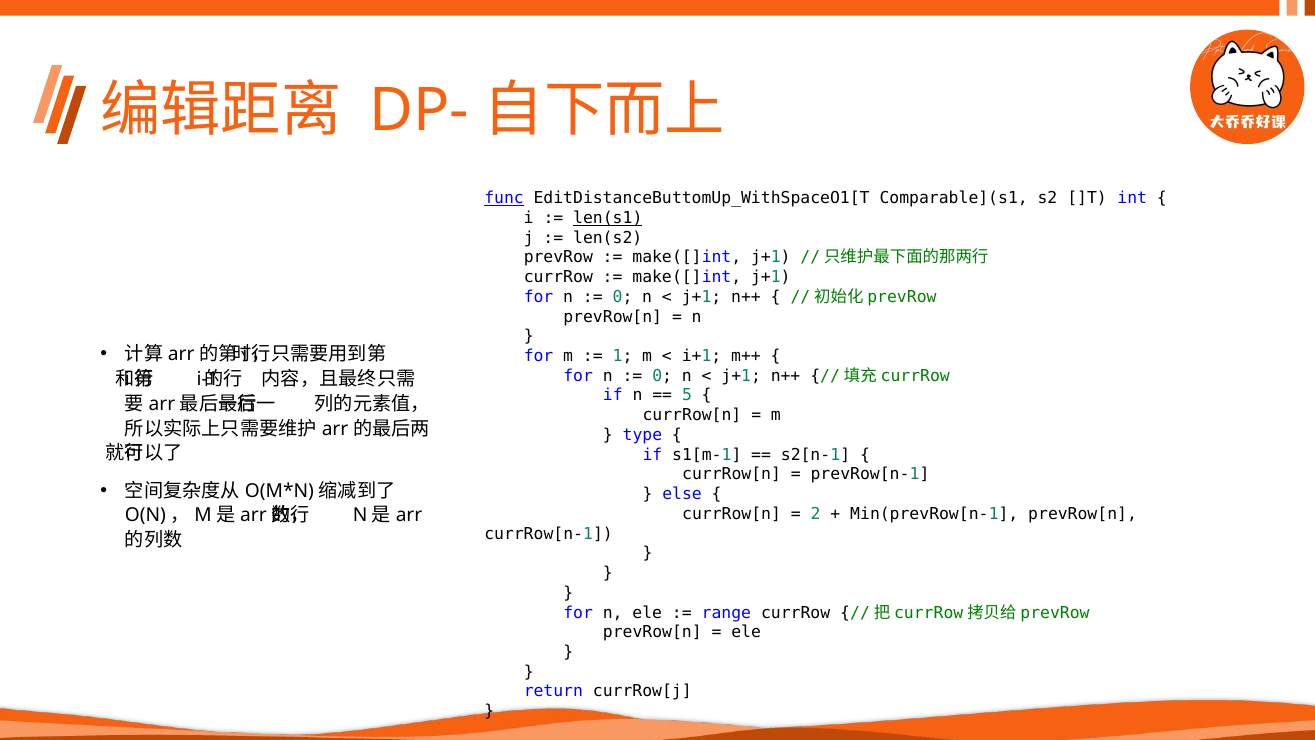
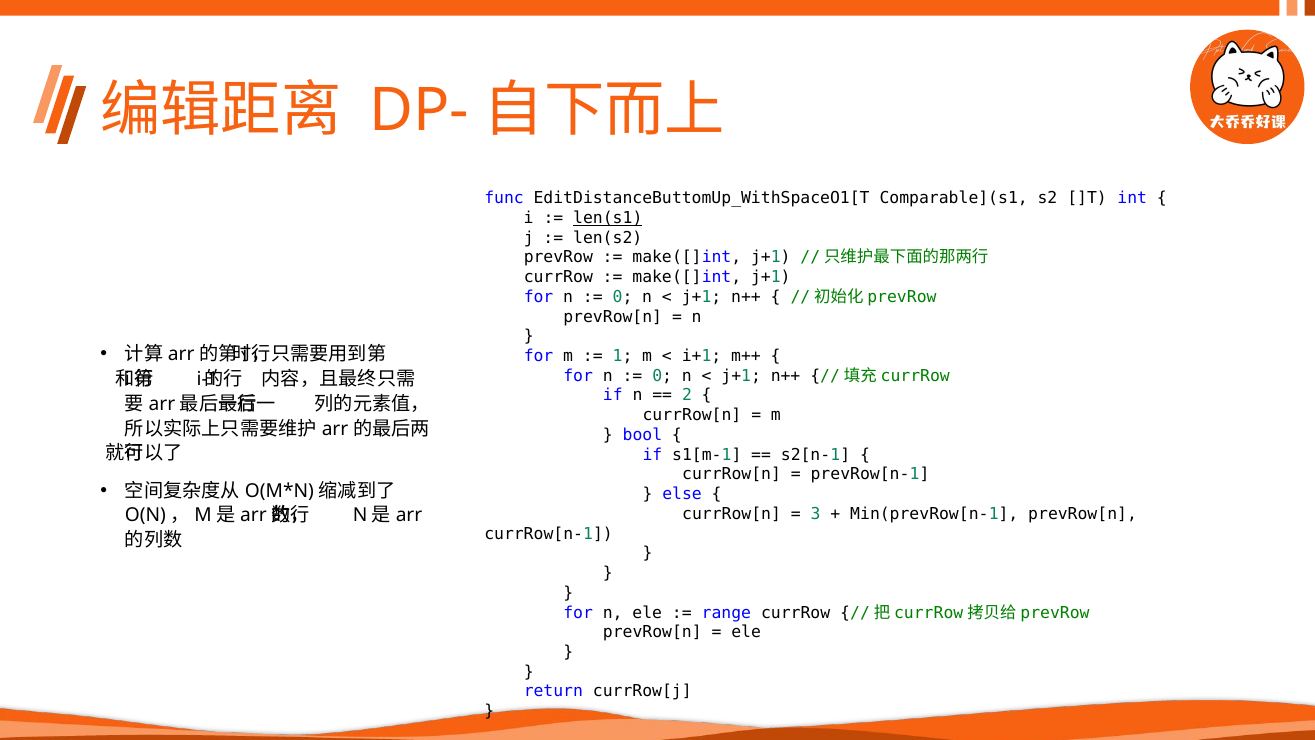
func underline: present -> none (504, 198)
5: 5 -> 2 (687, 395)
type: type -> bool (642, 435)
2: 2 -> 3 (816, 514)
